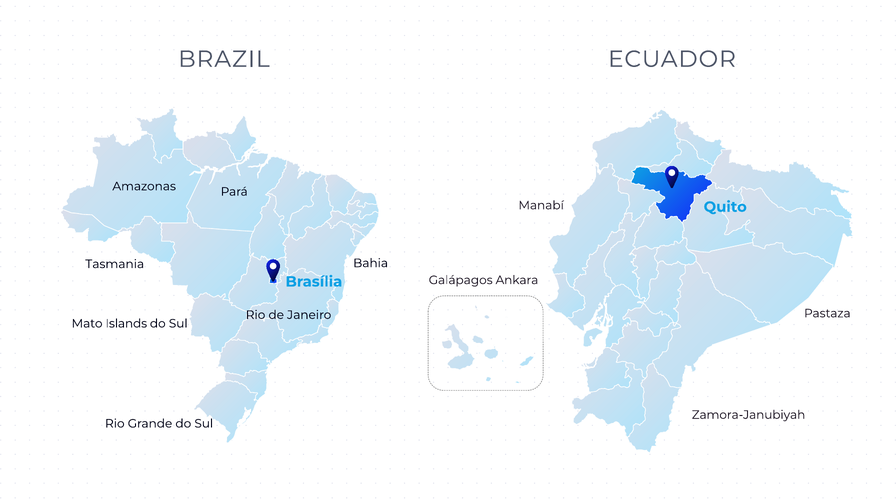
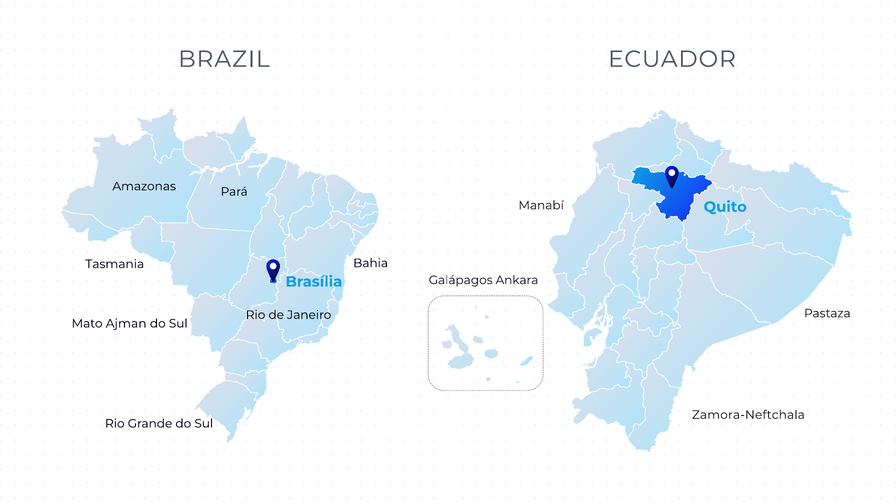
Islands: Islands -> Ajman (126, 323)
Zamora-Janubiyah: Zamora-Janubiyah -> Zamora-Neftchala (748, 415)
